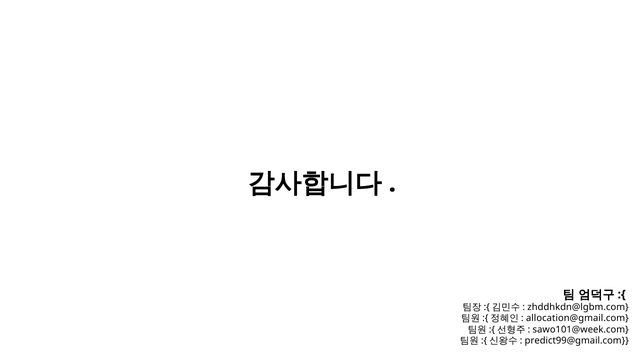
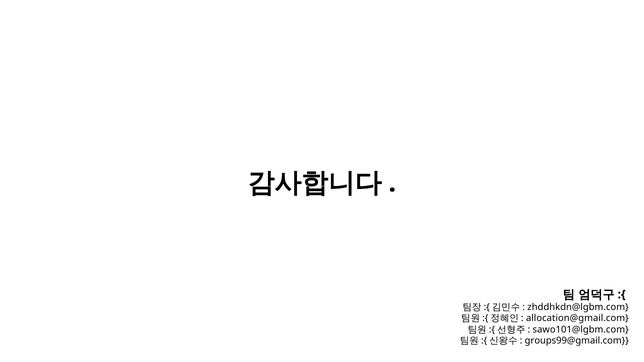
sawo101@week.com: sawo101@week.com -> sawo101@lgbm.com (581, 330)
predict99@gmail.com: predict99@gmail.com -> groups99@gmail.com (577, 341)
